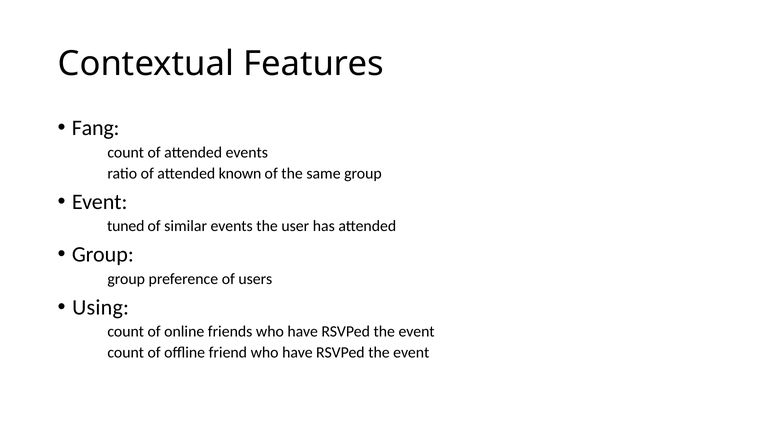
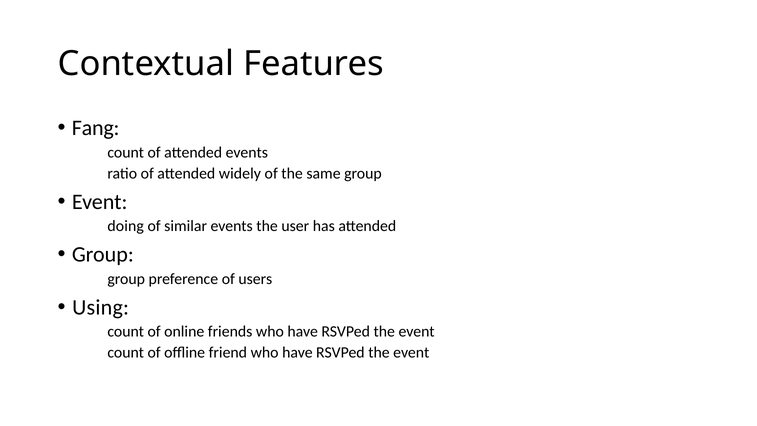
known: known -> widely (240, 173)
tuned: tuned -> doing (126, 226)
